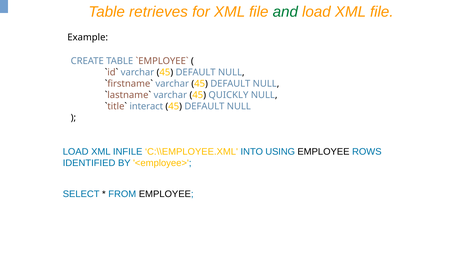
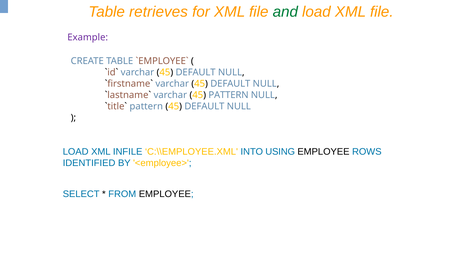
Example colour: black -> purple (88, 37)
45 QUICKLY: QUICKLY -> PATTERN (229, 95)
interact: interact -> pattern (146, 107)
